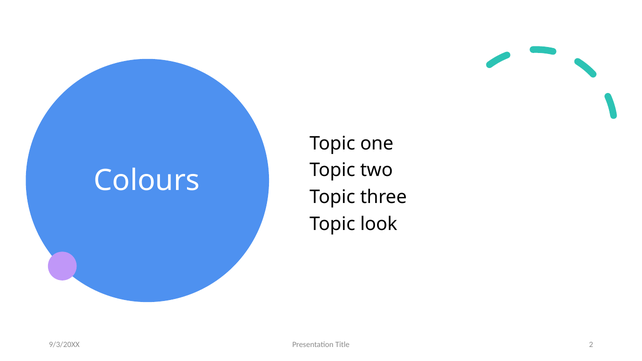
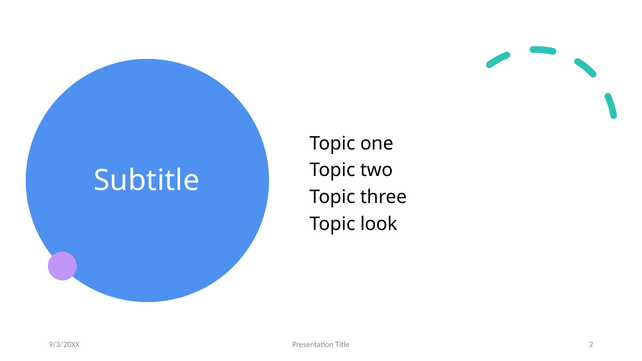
Colours: Colours -> Subtitle (147, 181)
